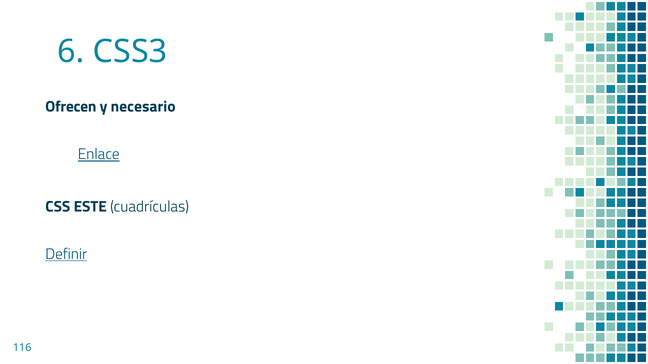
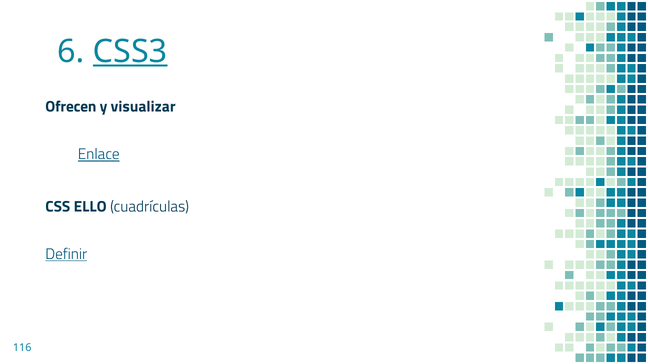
CSS3 underline: none -> present (130, 52)
necesario: necesario -> visualizar (143, 107)
ESTE: ESTE -> ELLO (90, 207)
